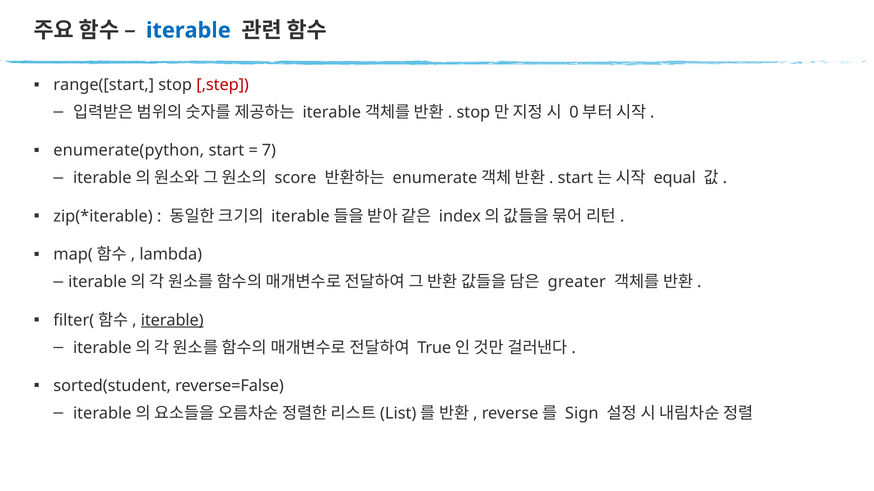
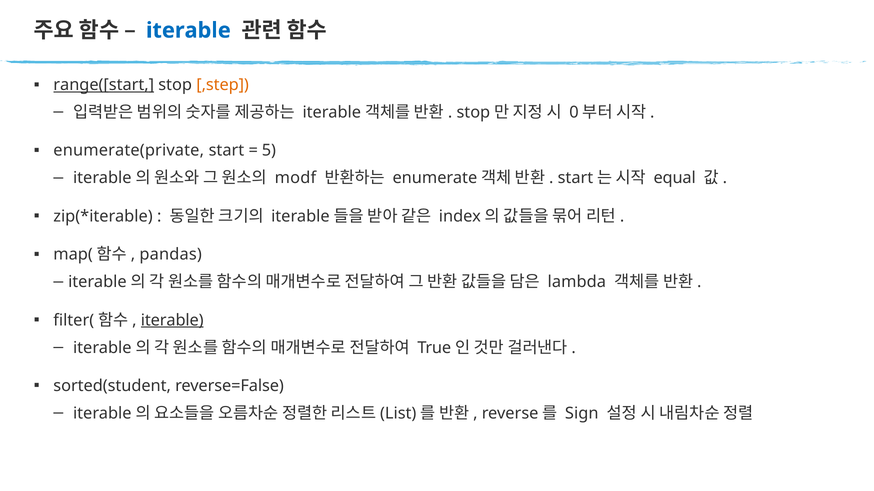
range([start underline: none -> present (104, 85)
,step colour: red -> orange (223, 85)
enumerate(python: enumerate(python -> enumerate(private (129, 151)
7: 7 -> 5 (269, 151)
score: score -> modf (295, 178)
lambda: lambda -> pandas (171, 255)
greater: greater -> lambda (577, 282)
